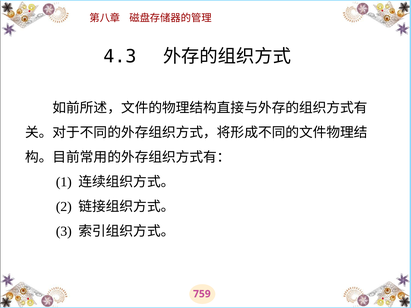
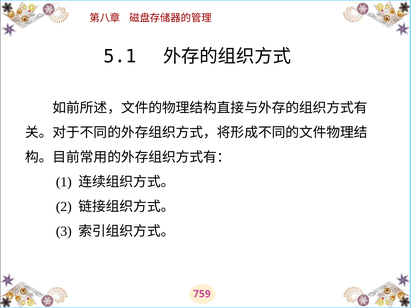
4.3: 4.3 -> 5.1 (120, 56)
